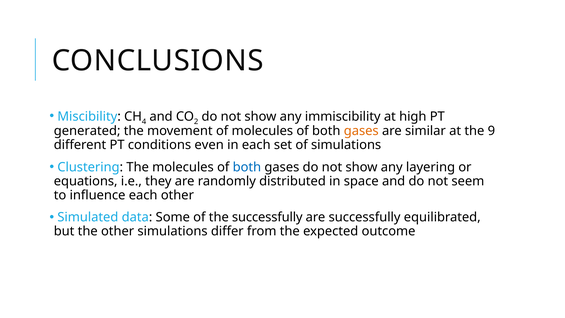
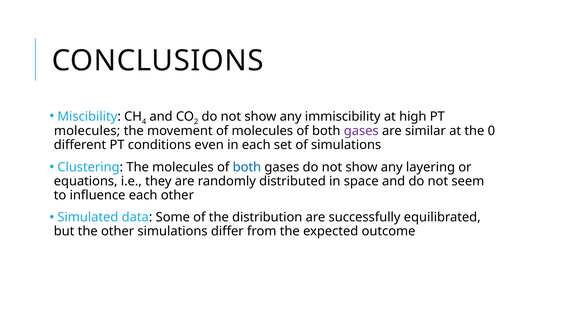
generated: generated -> molecules (87, 131)
gases colour: orange -> purple (361, 131)
9: 9 -> 0 (491, 131)
the successfully: successfully -> distribution (267, 217)
